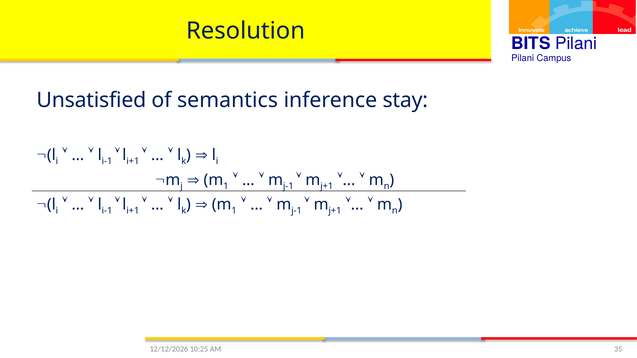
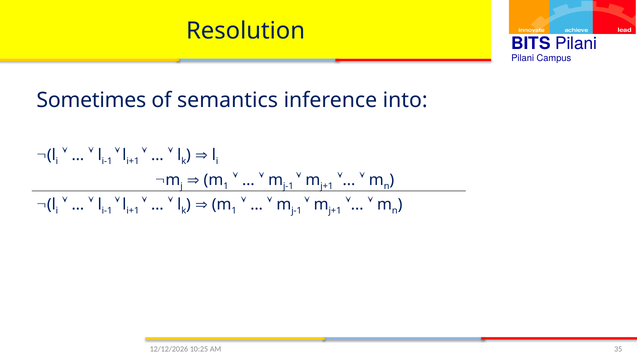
Unsatisfied: Unsatisfied -> Sometimes (91, 100)
stay: stay -> into (405, 100)
